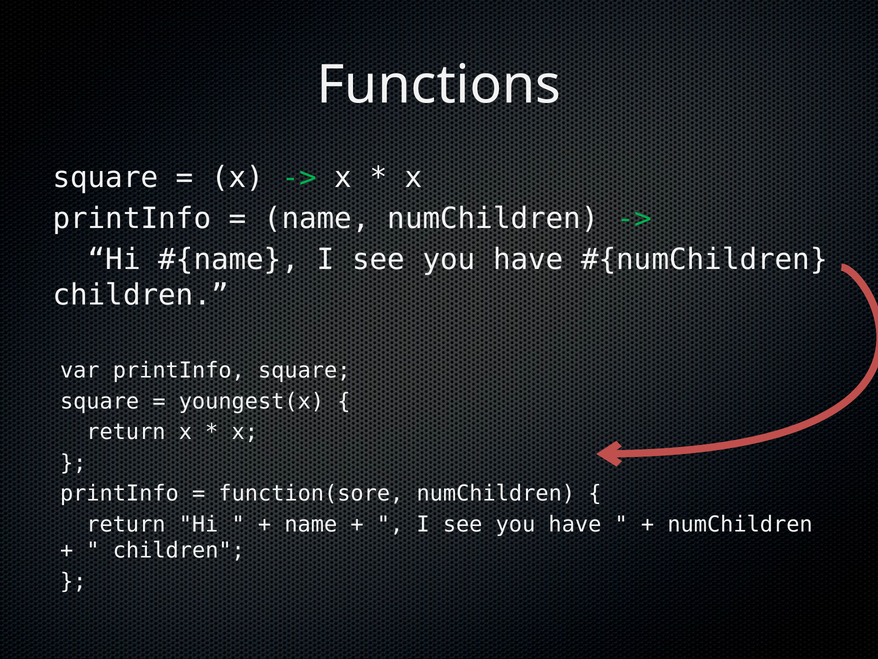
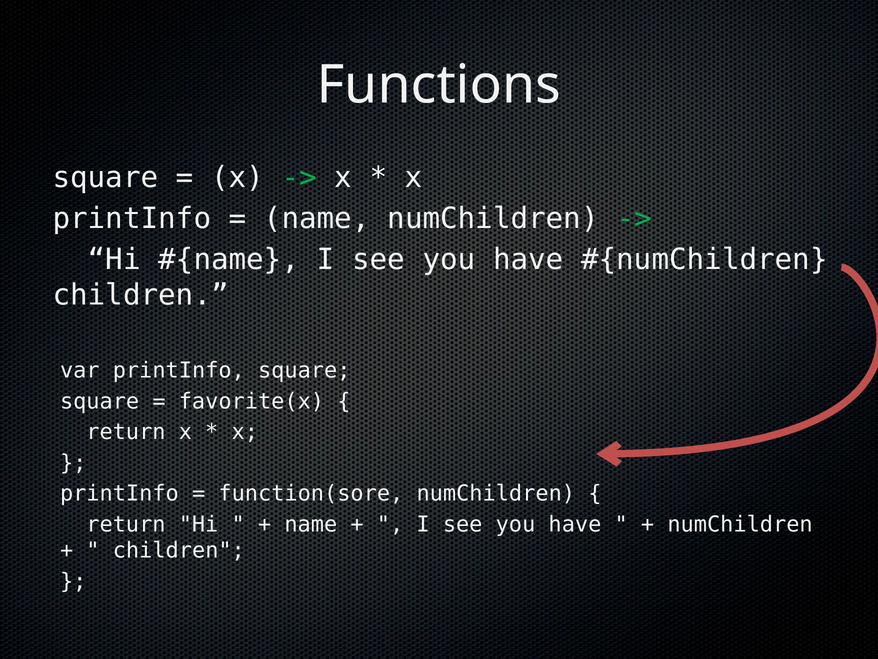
youngest(x: youngest(x -> favorite(x (251, 401)
